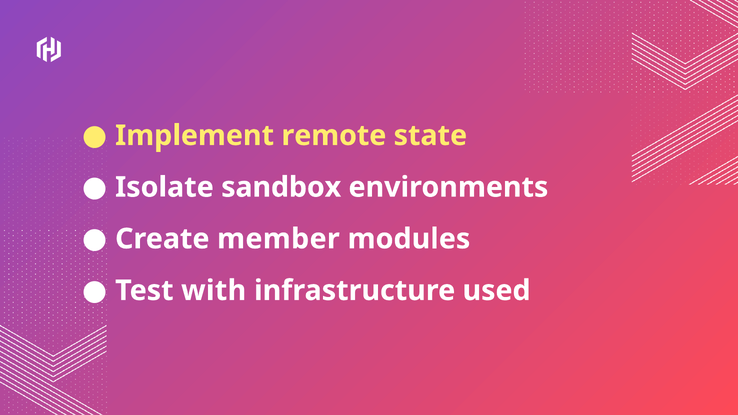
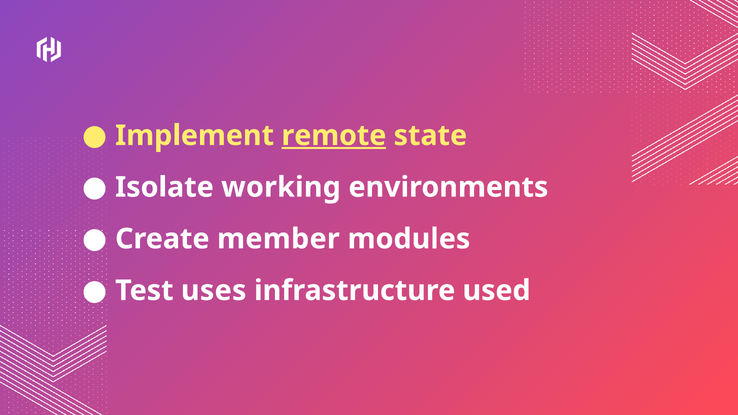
remote underline: none -> present (334, 136)
sandbox: sandbox -> working (281, 187)
with: with -> uses (214, 291)
